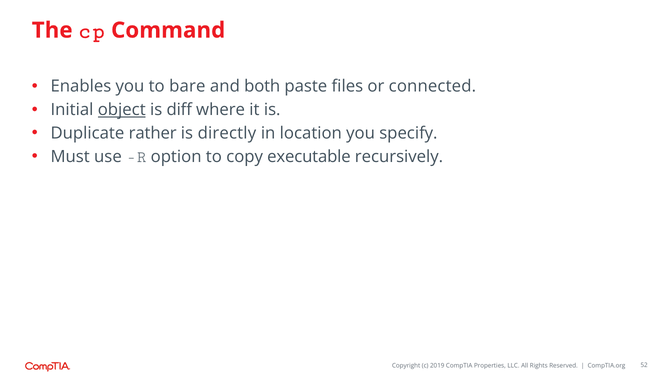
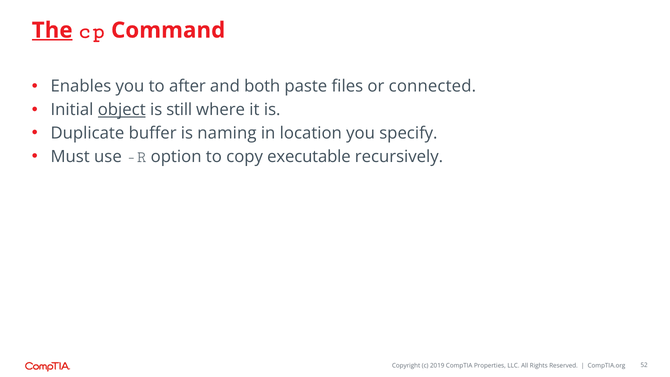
The underline: none -> present (52, 30)
bare: bare -> after (187, 86)
diff: diff -> still (179, 110)
rather: rather -> buffer (153, 133)
directly: directly -> naming (227, 133)
